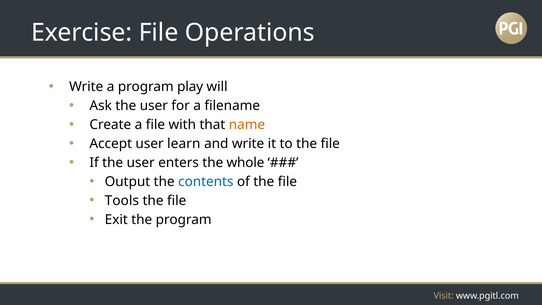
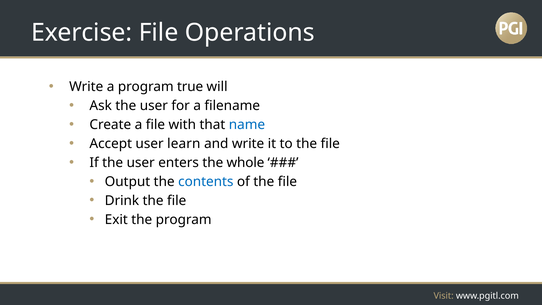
play: play -> true (190, 87)
name colour: orange -> blue (247, 125)
Tools: Tools -> Drink (122, 201)
